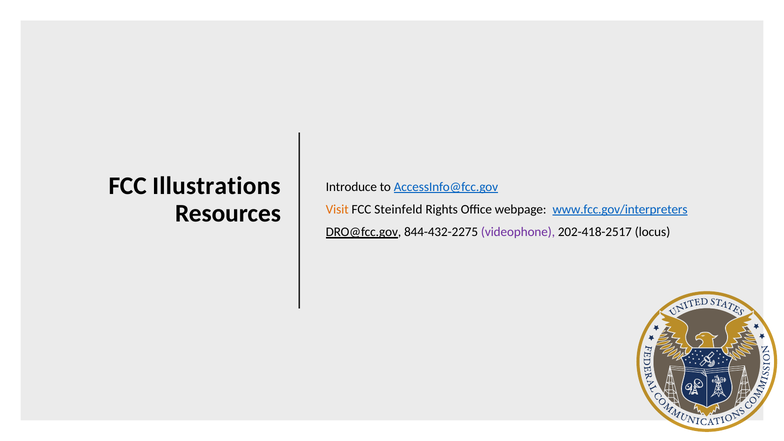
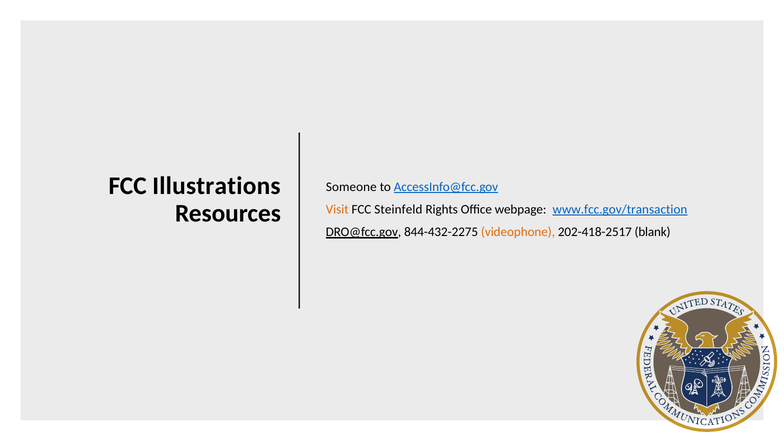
Introduce: Introduce -> Someone (351, 187)
www.fcc.gov/interpreters: www.fcc.gov/interpreters -> www.fcc.gov/transaction (620, 209)
videophone colour: purple -> orange (518, 232)
locus: locus -> blank (653, 232)
